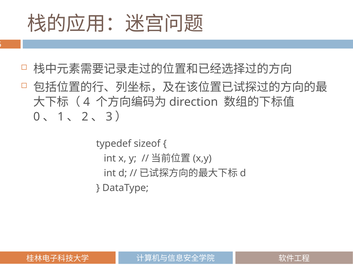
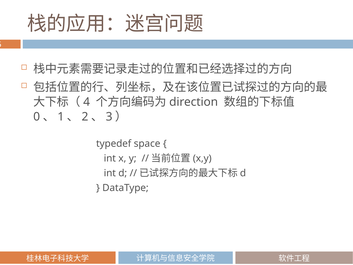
sizeof: sizeof -> space (147, 144)
